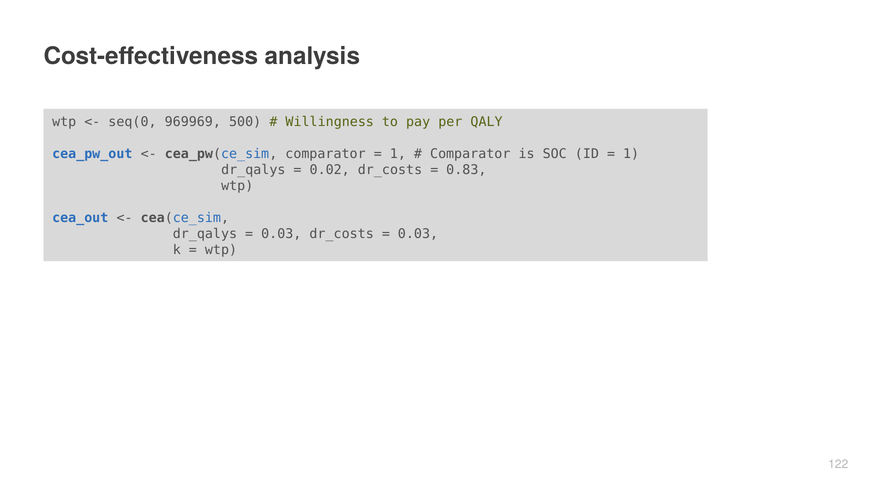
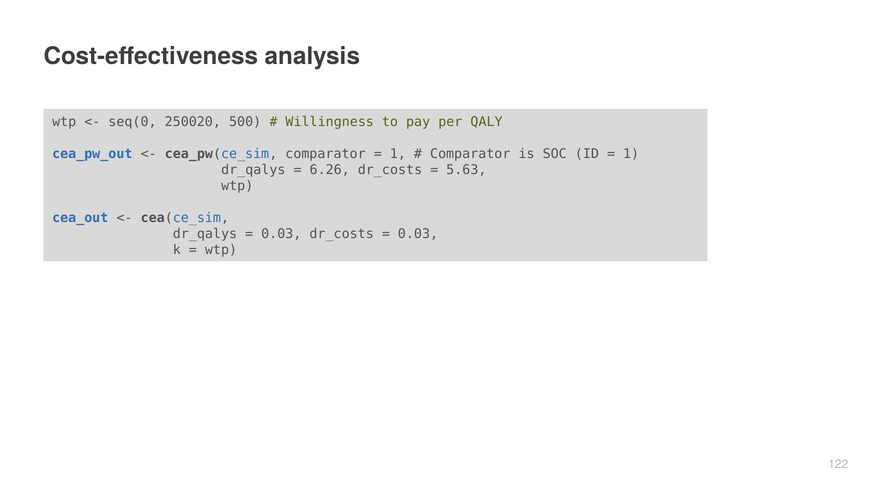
969969: 969969 -> 250020 (193, 122)
0.02: 0.02 -> 6.26 (330, 170)
0.83: 0.83 -> 5.63 (466, 170)
